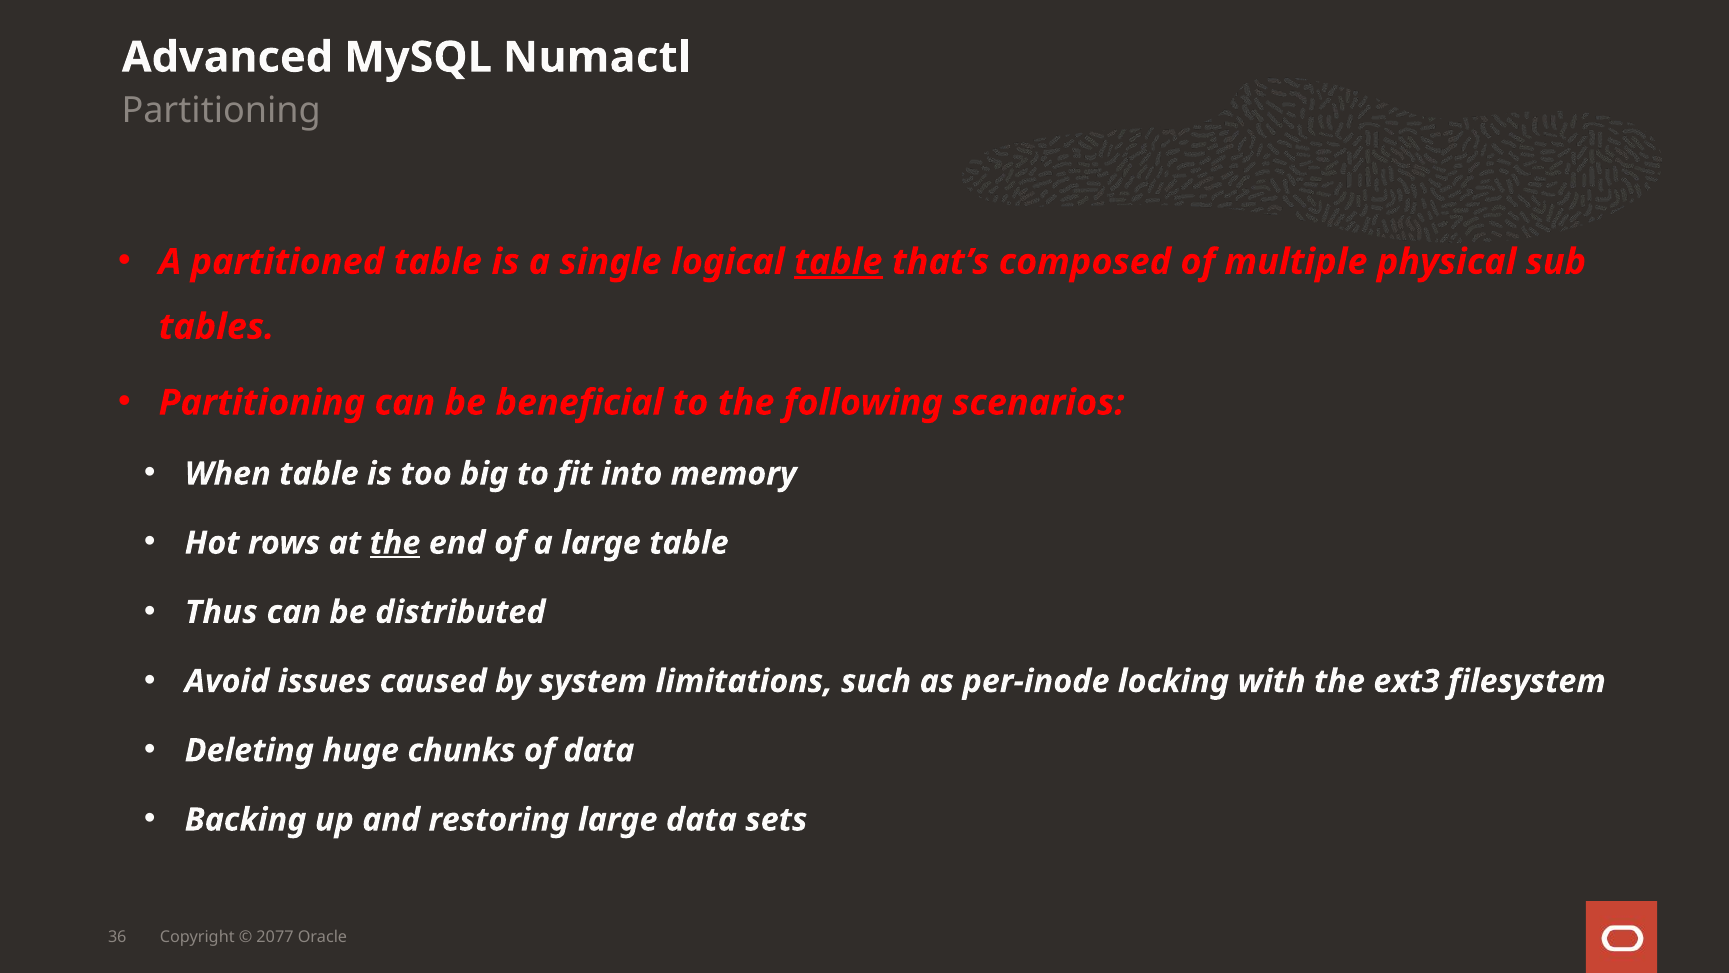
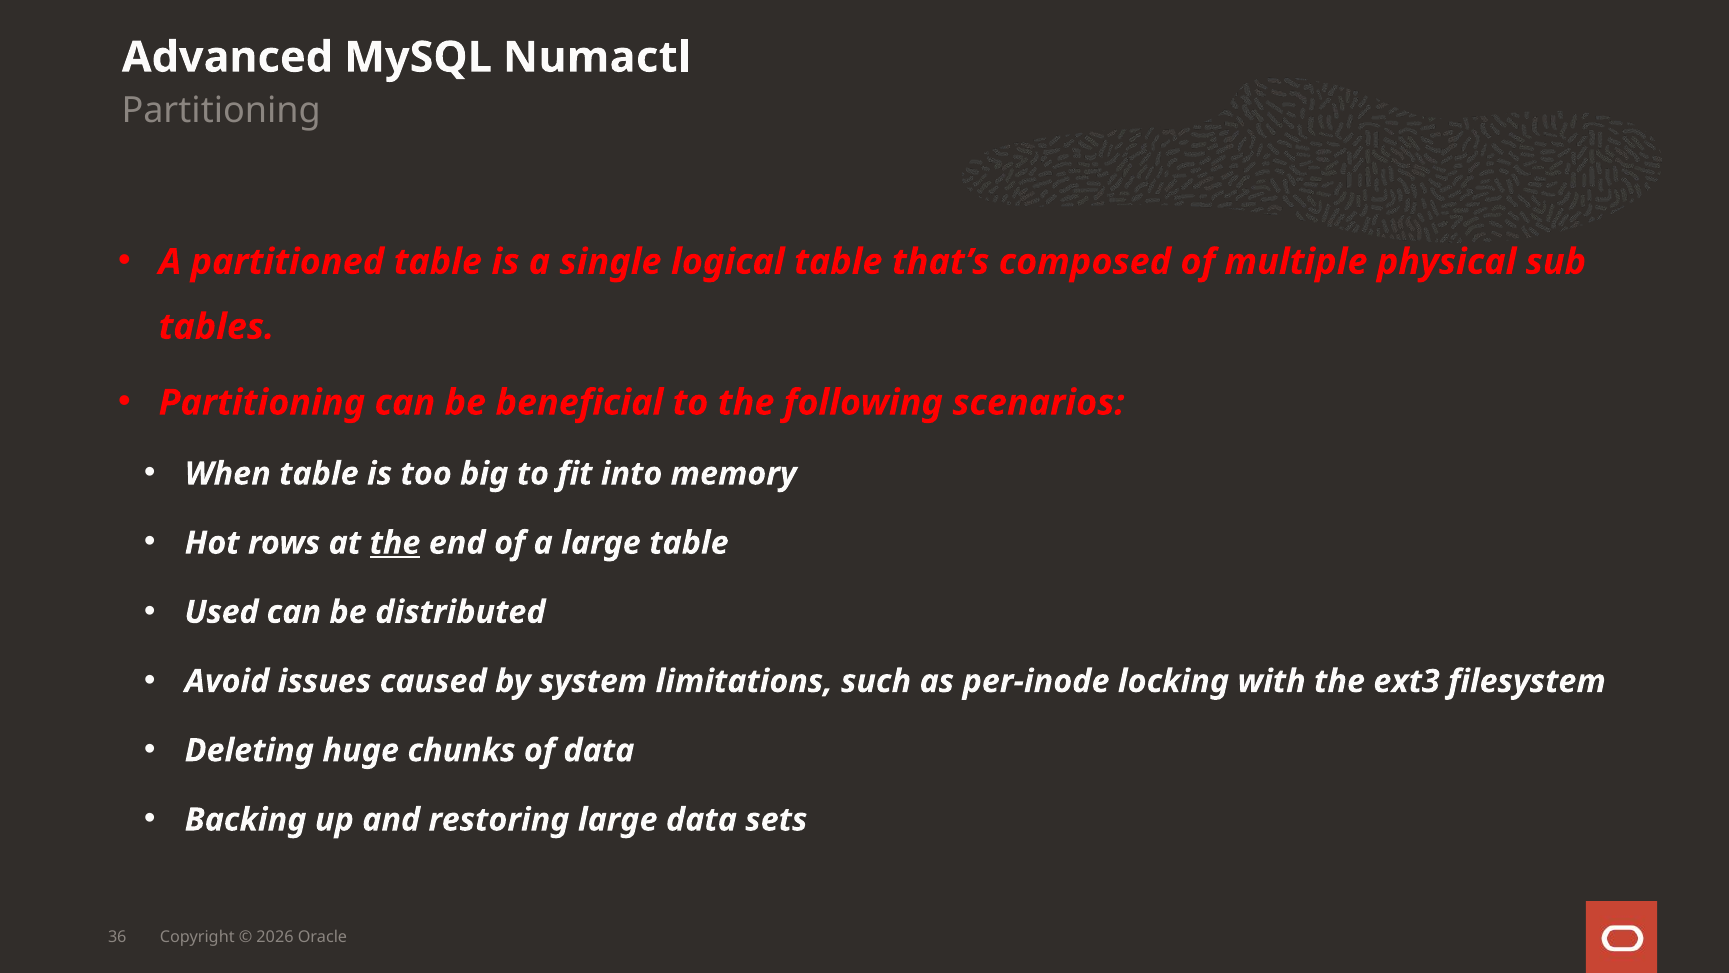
table underline: present -> none (838, 262)
Thus: Thus -> Used (222, 612)
2077: 2077 -> 2026 (275, 937)
